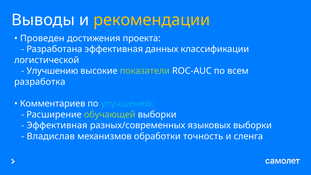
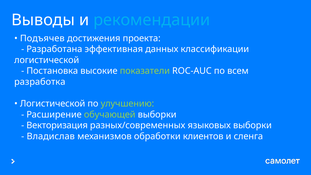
рекомендации colour: yellow -> light blue (152, 20)
Проведен: Проведен -> Подъячев (42, 38)
Улучшению: Улучшению -> Постановка (52, 71)
Комментариев: Комментариев -> Логистической (53, 104)
улучшению colour: light blue -> light green (127, 104)
Эффективная: Эффективная -> Векторизация (57, 125)
точность: точность -> клиентов (203, 136)
